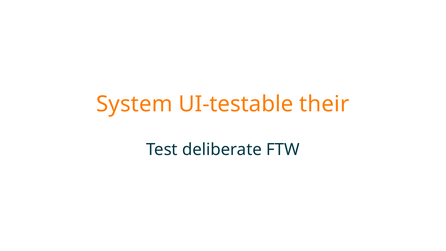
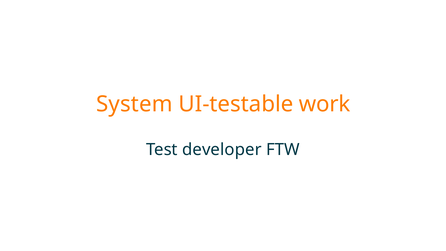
their: their -> work (325, 104)
deliberate: deliberate -> developer (222, 149)
